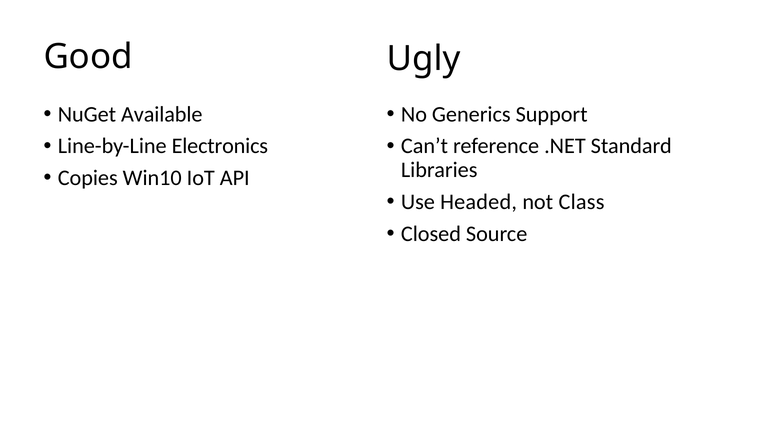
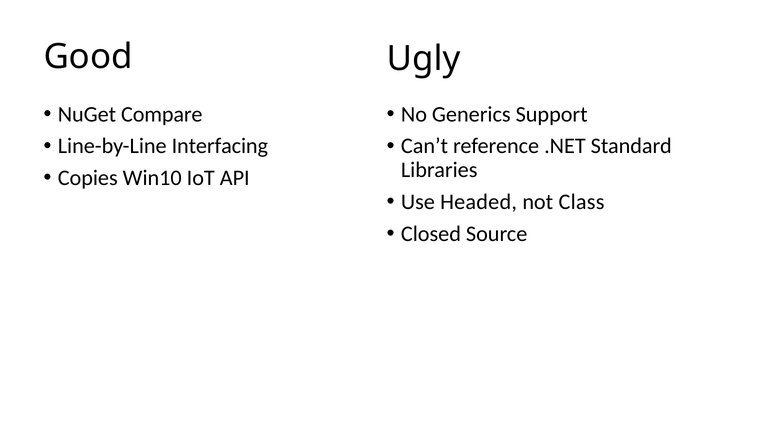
Available: Available -> Compare (162, 114)
Electronics: Electronics -> Interfacing (220, 146)
